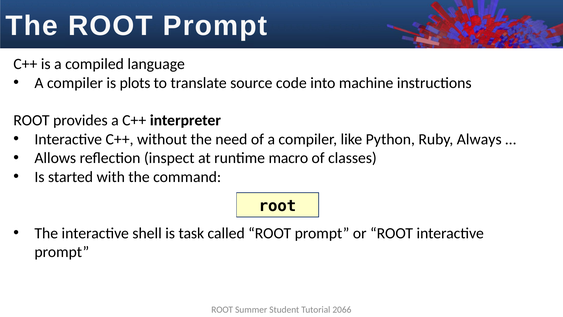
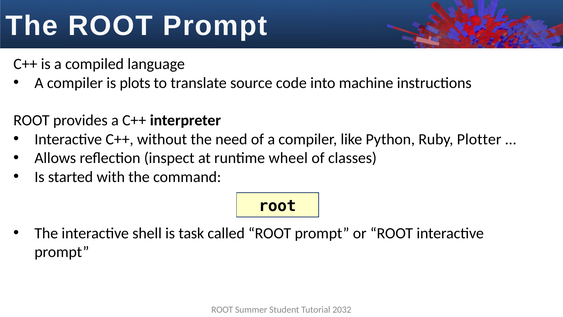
Always: Always -> Plotter (479, 139)
macro: macro -> wheel (288, 158)
2066: 2066 -> 2032 (342, 310)
